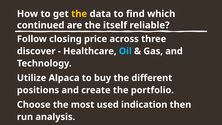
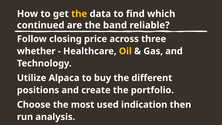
itself: itself -> band (115, 25)
discover: discover -> whether (36, 51)
Oil colour: light blue -> yellow (125, 51)
